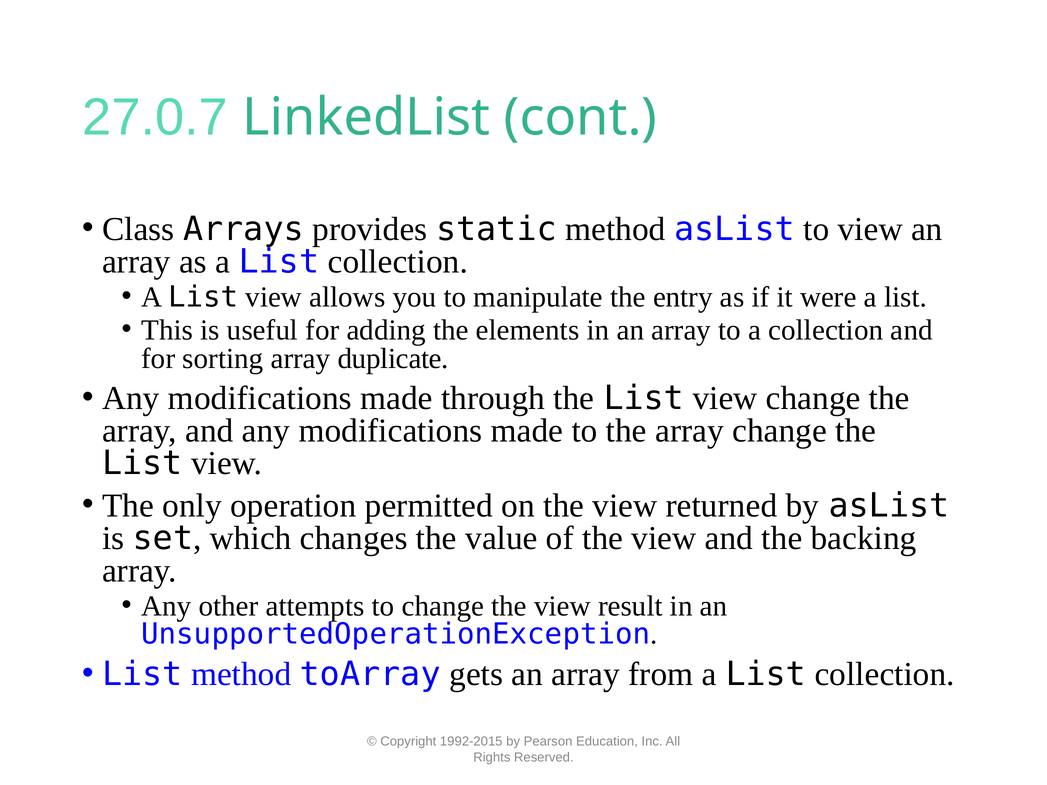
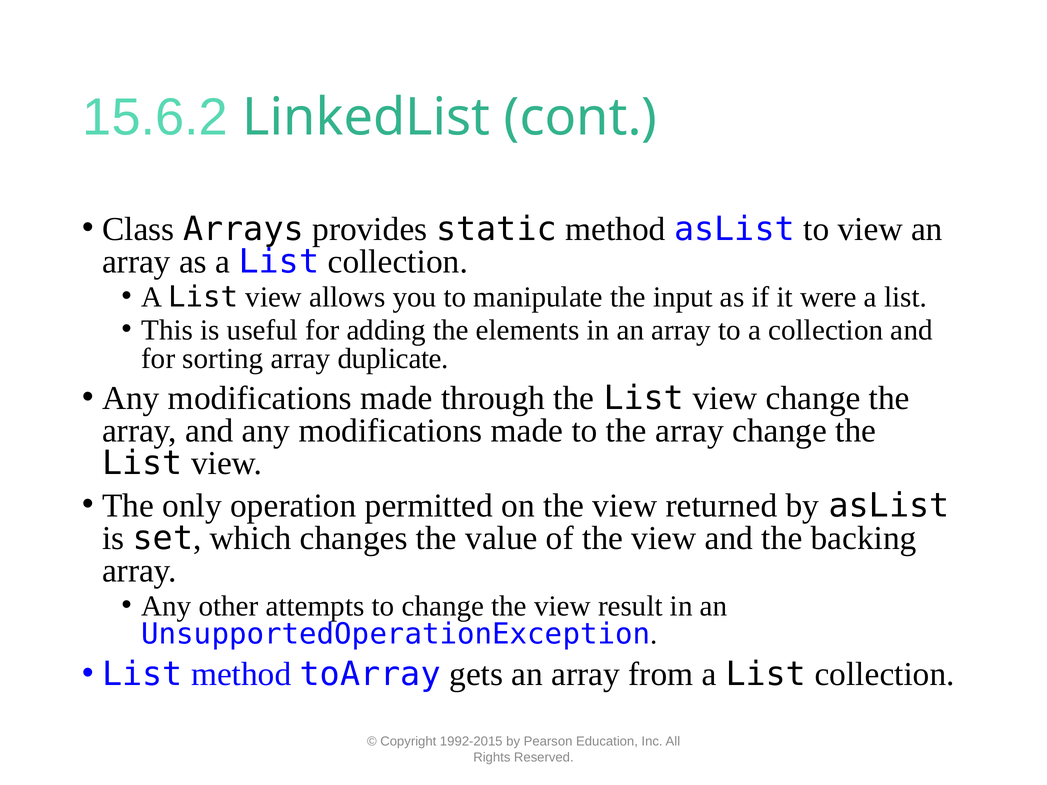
27.0.7: 27.0.7 -> 15.6.2 (155, 117)
entry: entry -> input (683, 297)
